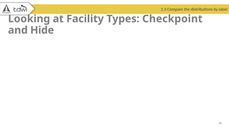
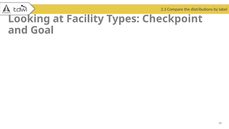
Hide: Hide -> Goal (42, 30)
